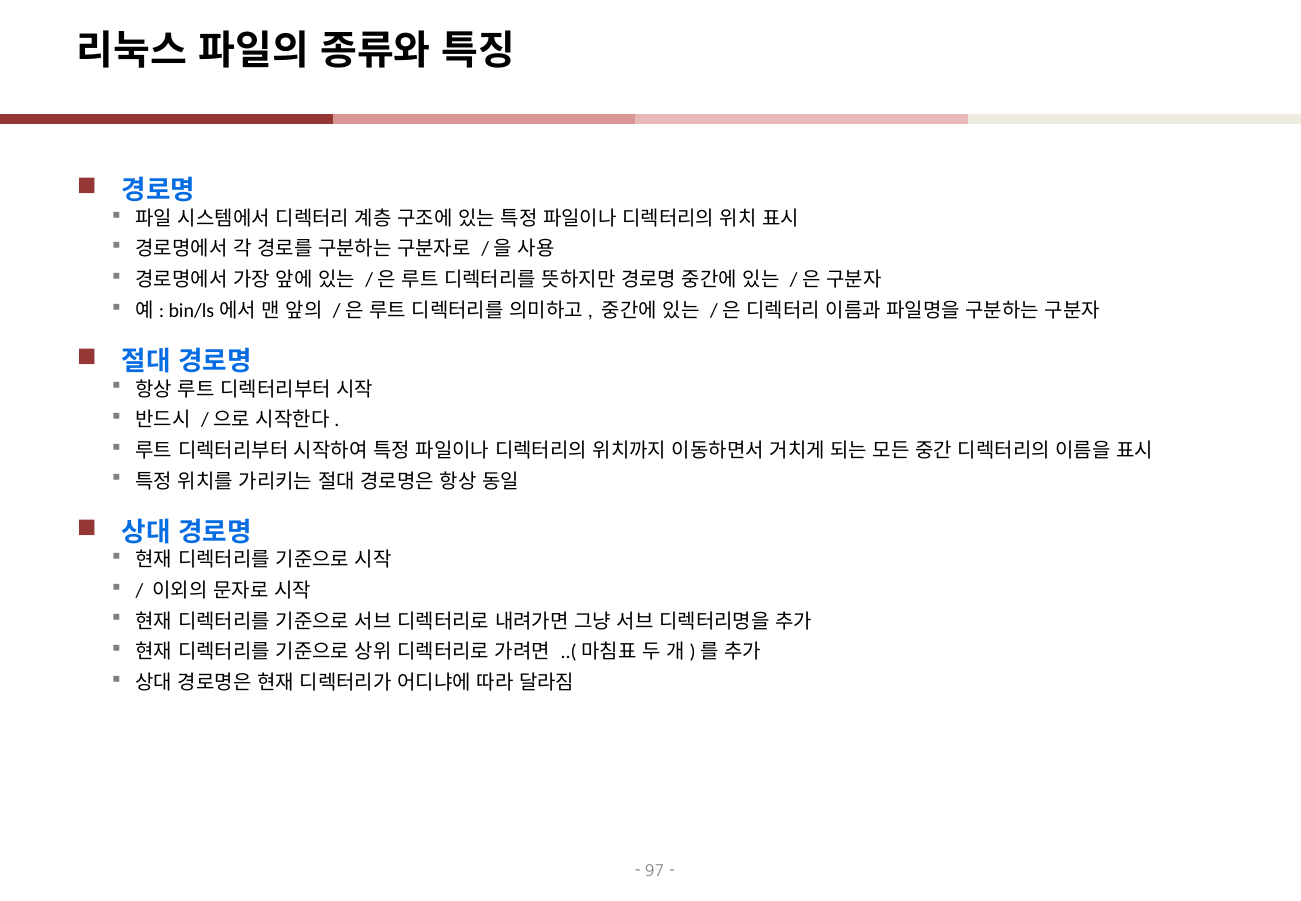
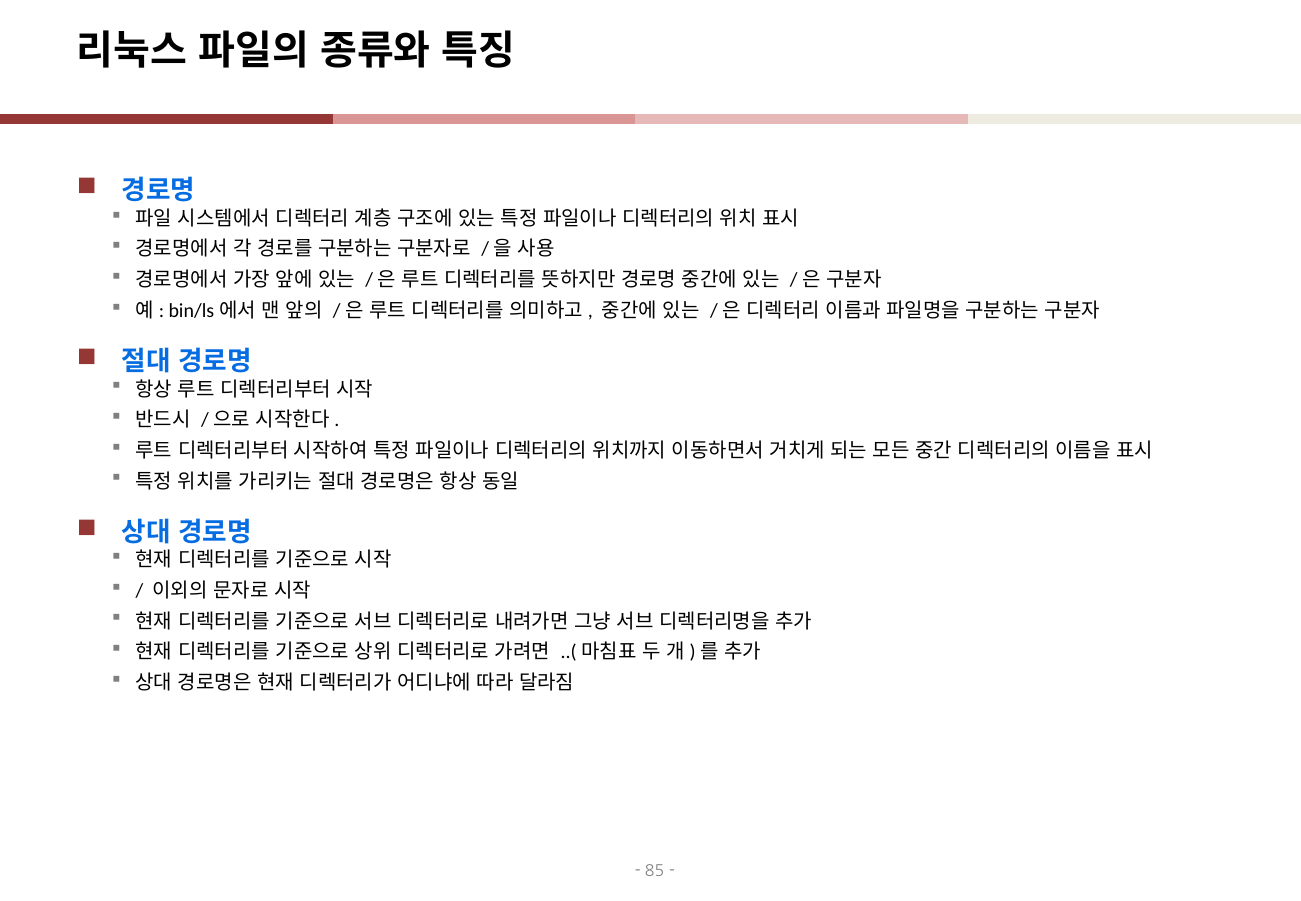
97: 97 -> 85 (655, 871)
